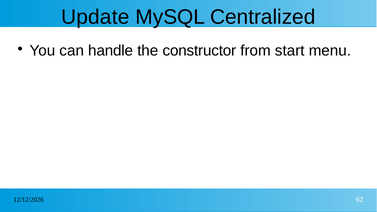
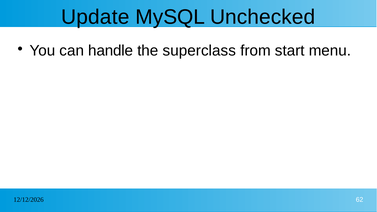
Centralized: Centralized -> Unchecked (263, 17)
constructor: constructor -> superclass (199, 51)
